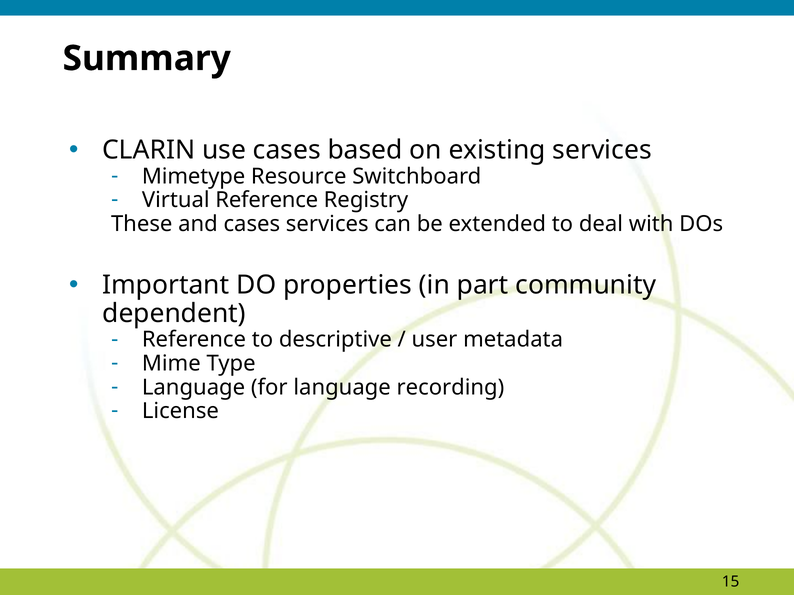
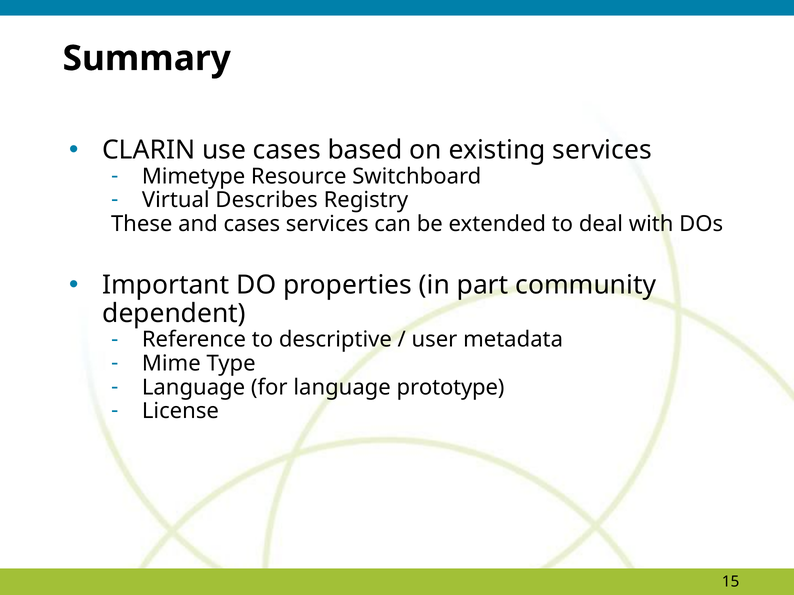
Virtual Reference: Reference -> Describes (267, 200)
recording: recording -> prototype (451, 388)
